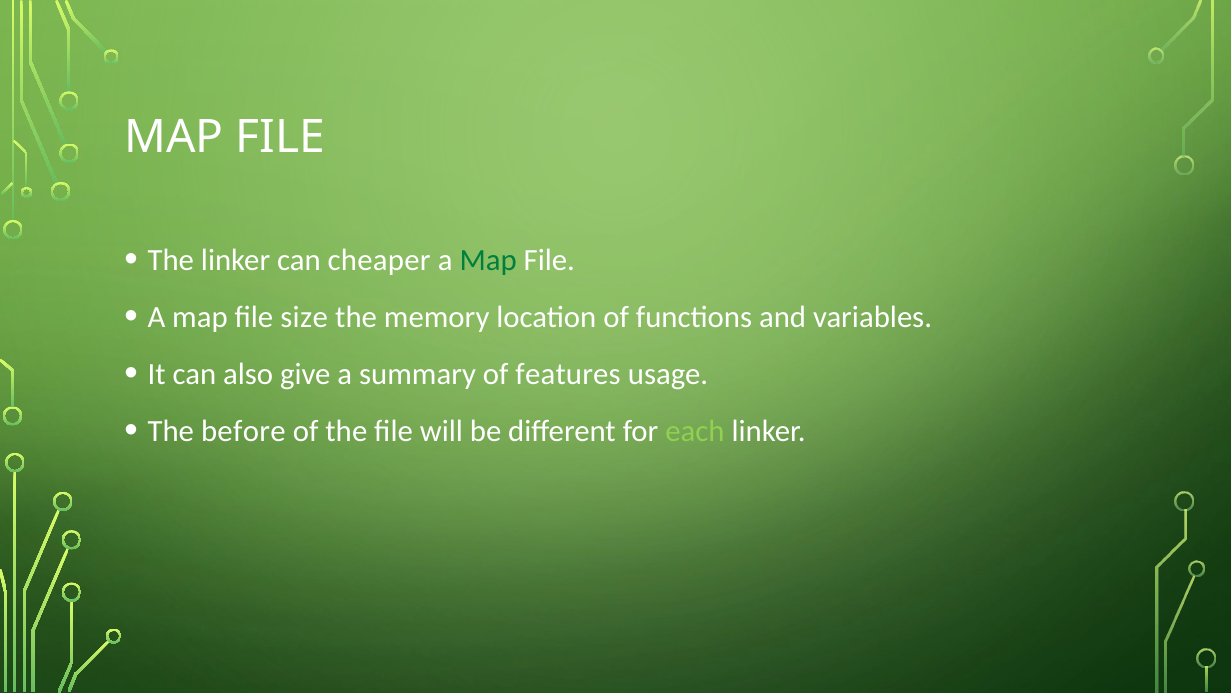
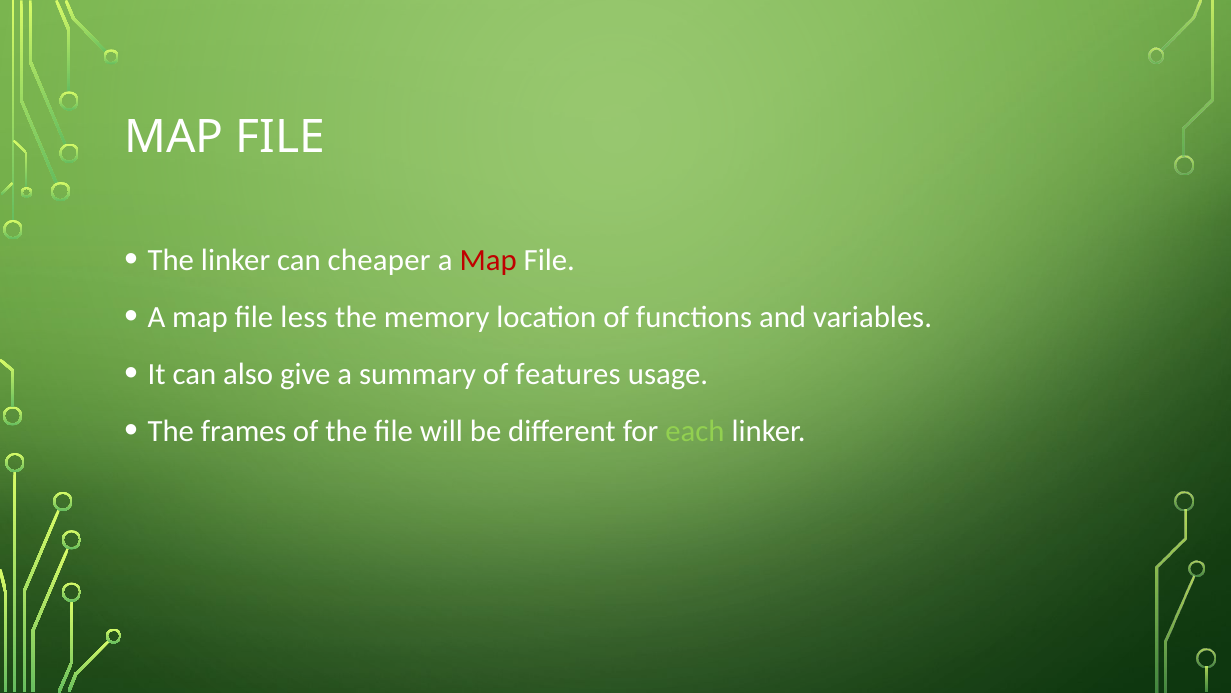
Map colour: green -> red (488, 260)
size: size -> less (304, 317)
before: before -> frames (244, 431)
